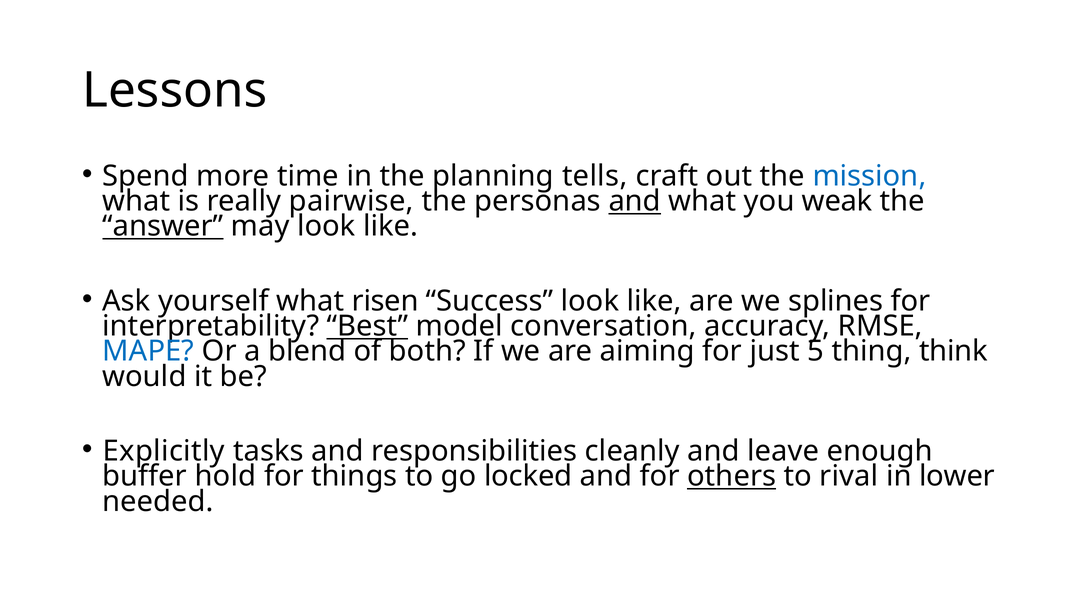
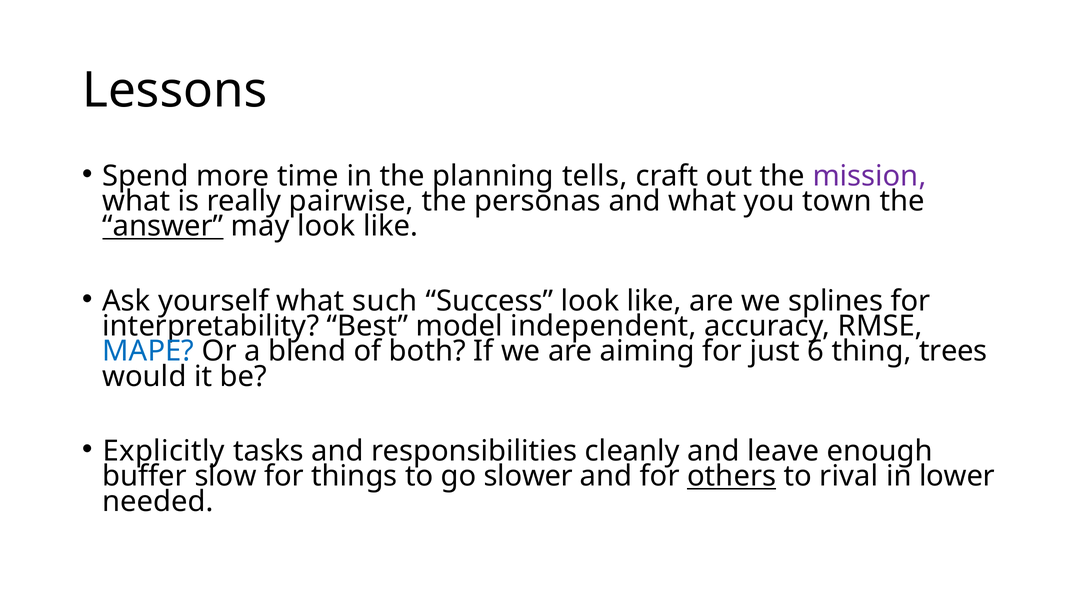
mission colour: blue -> purple (869, 176)
and underline: present -> none (635, 201)
weak: weak -> town (837, 201)
risen: risen -> such (385, 301)
Best underline: present -> none (367, 326)
conversation: conversation -> independent (603, 326)
5: 5 -> 6 (816, 352)
think: think -> trees (953, 352)
hold: hold -> slow (225, 477)
locked: locked -> slower (528, 477)
